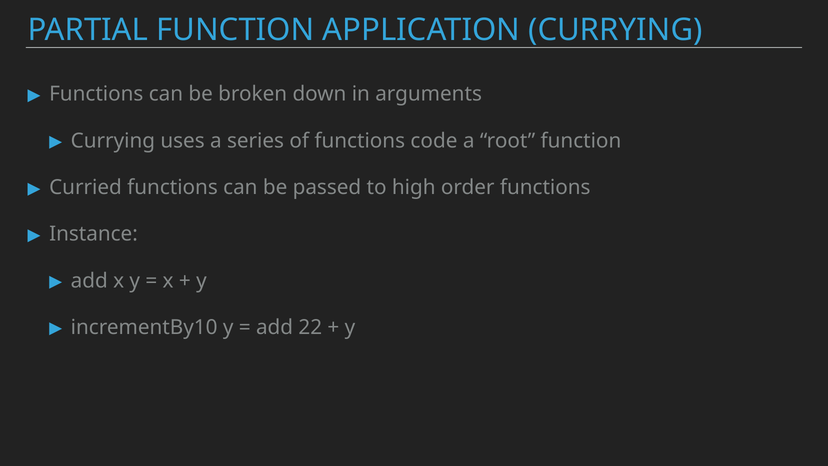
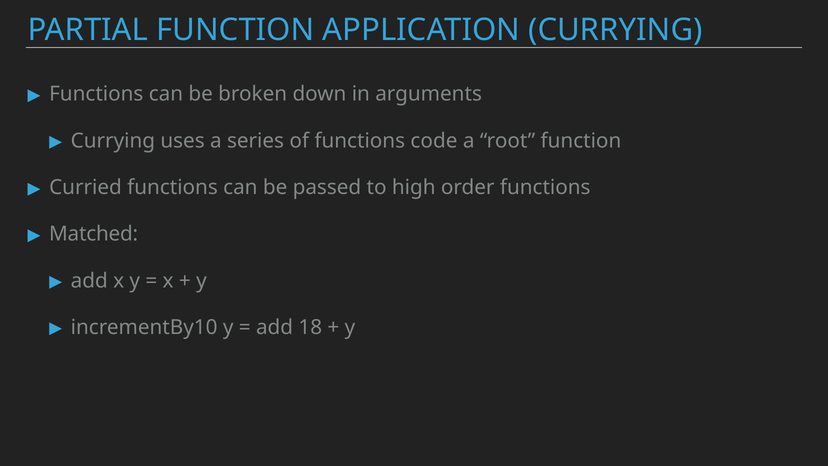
Instance: Instance -> Matched (94, 234)
22: 22 -> 18 (310, 327)
